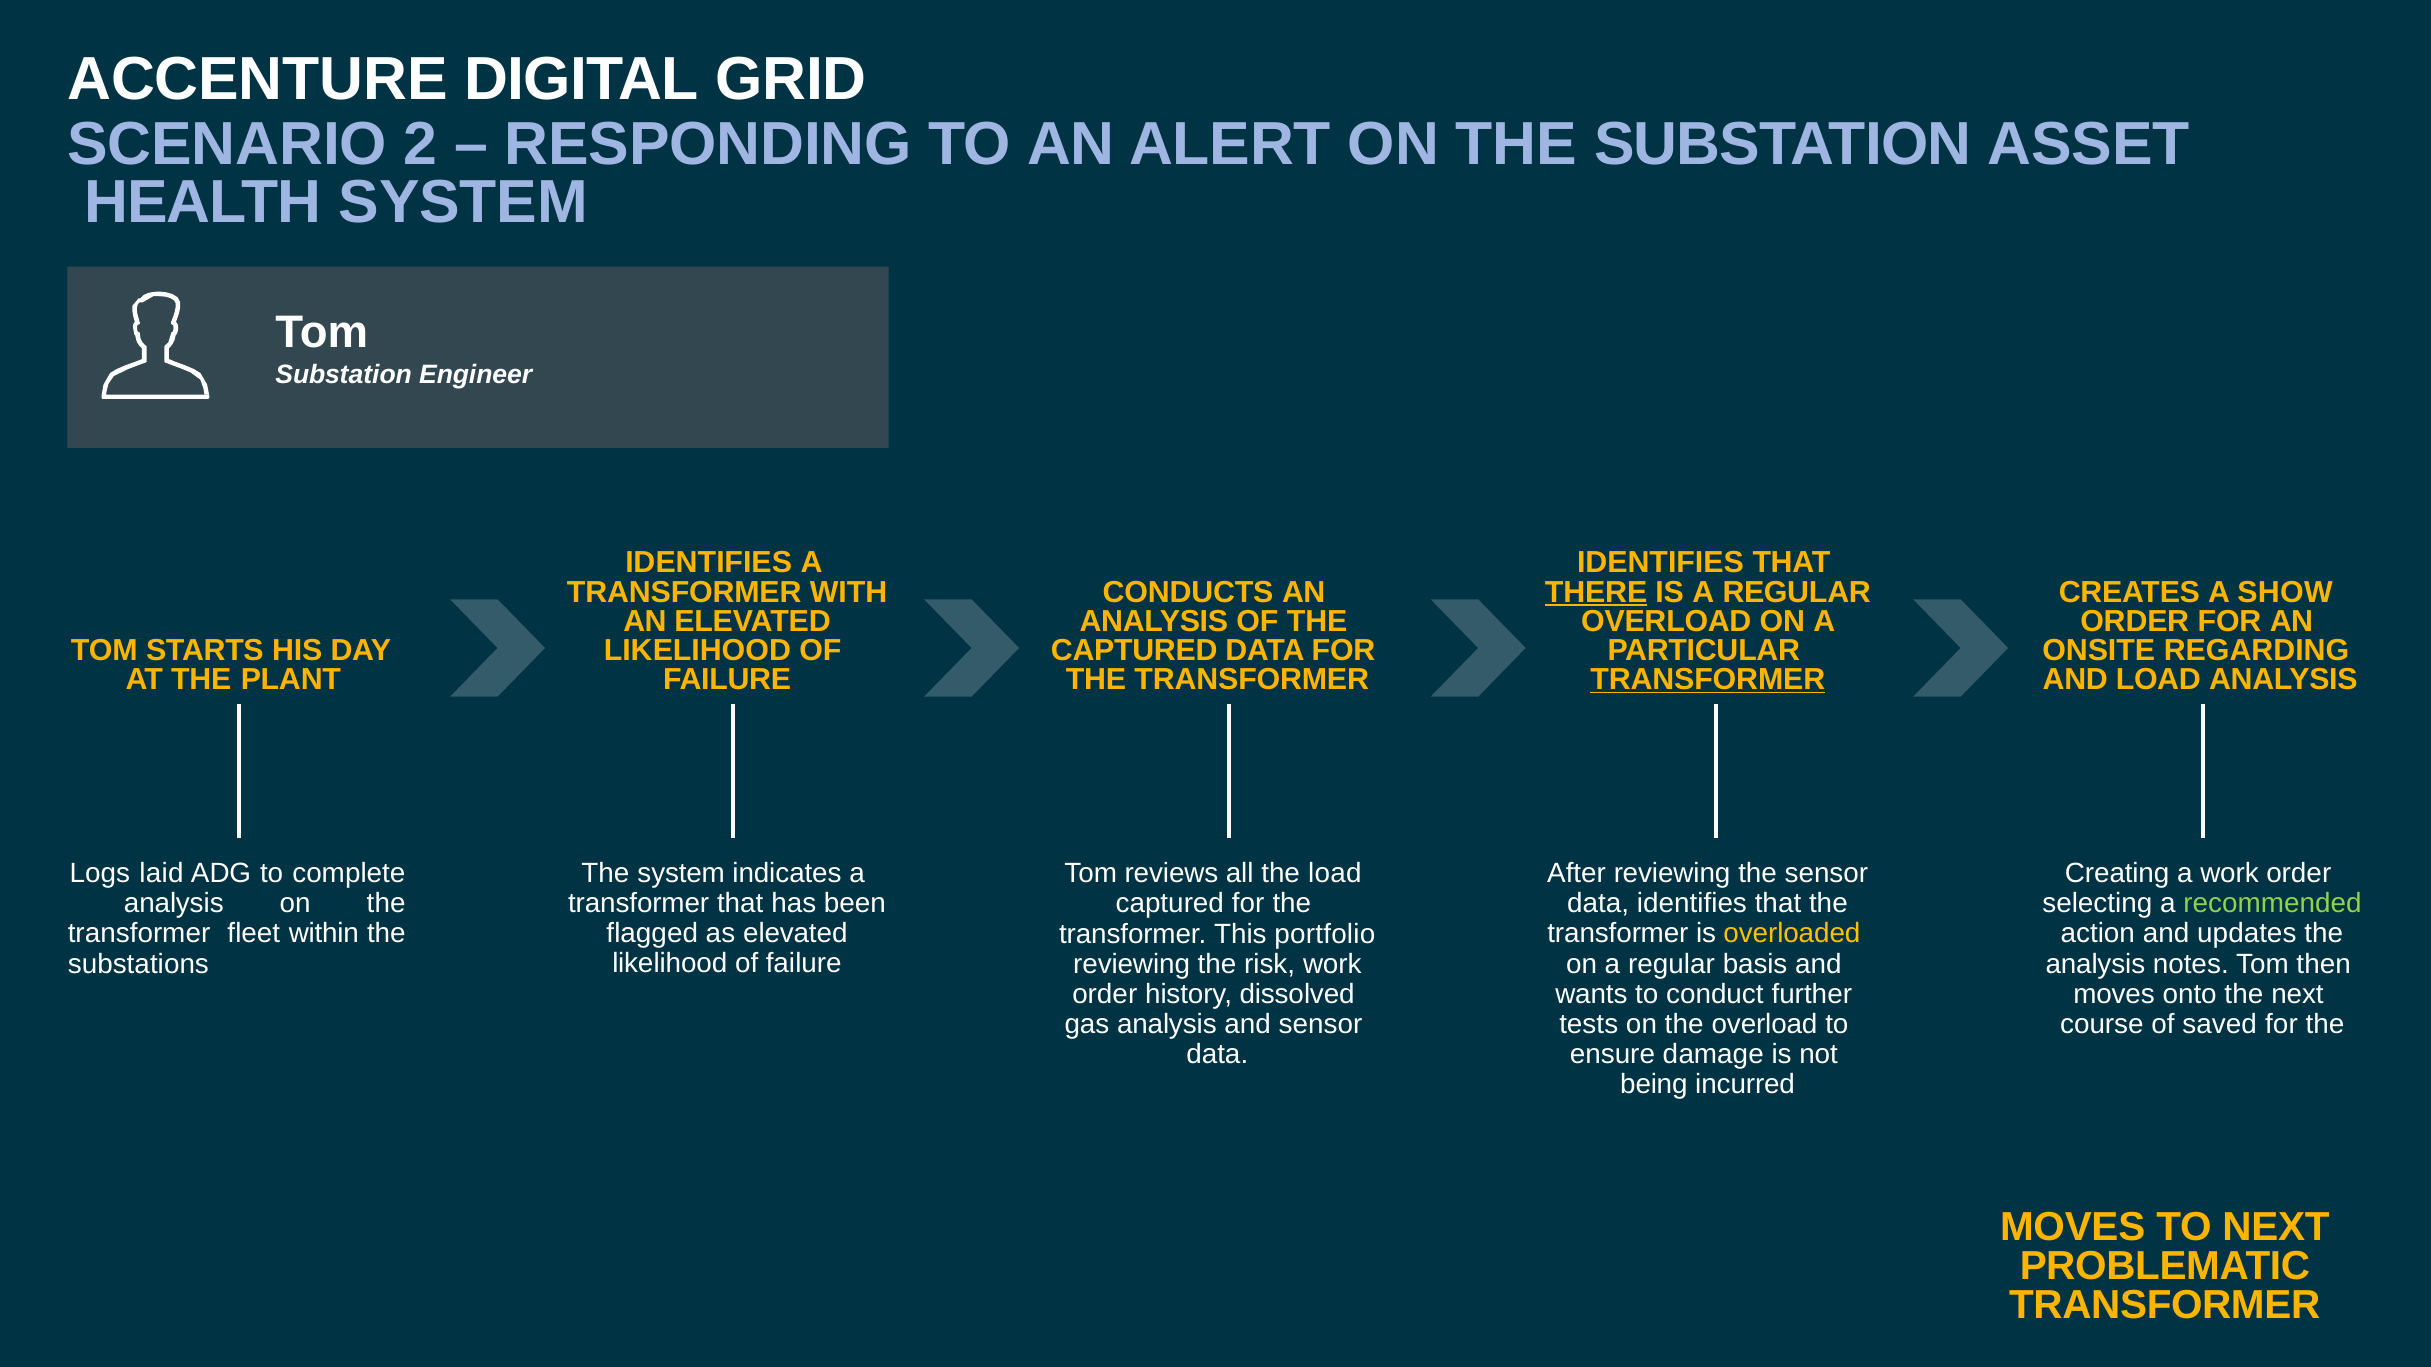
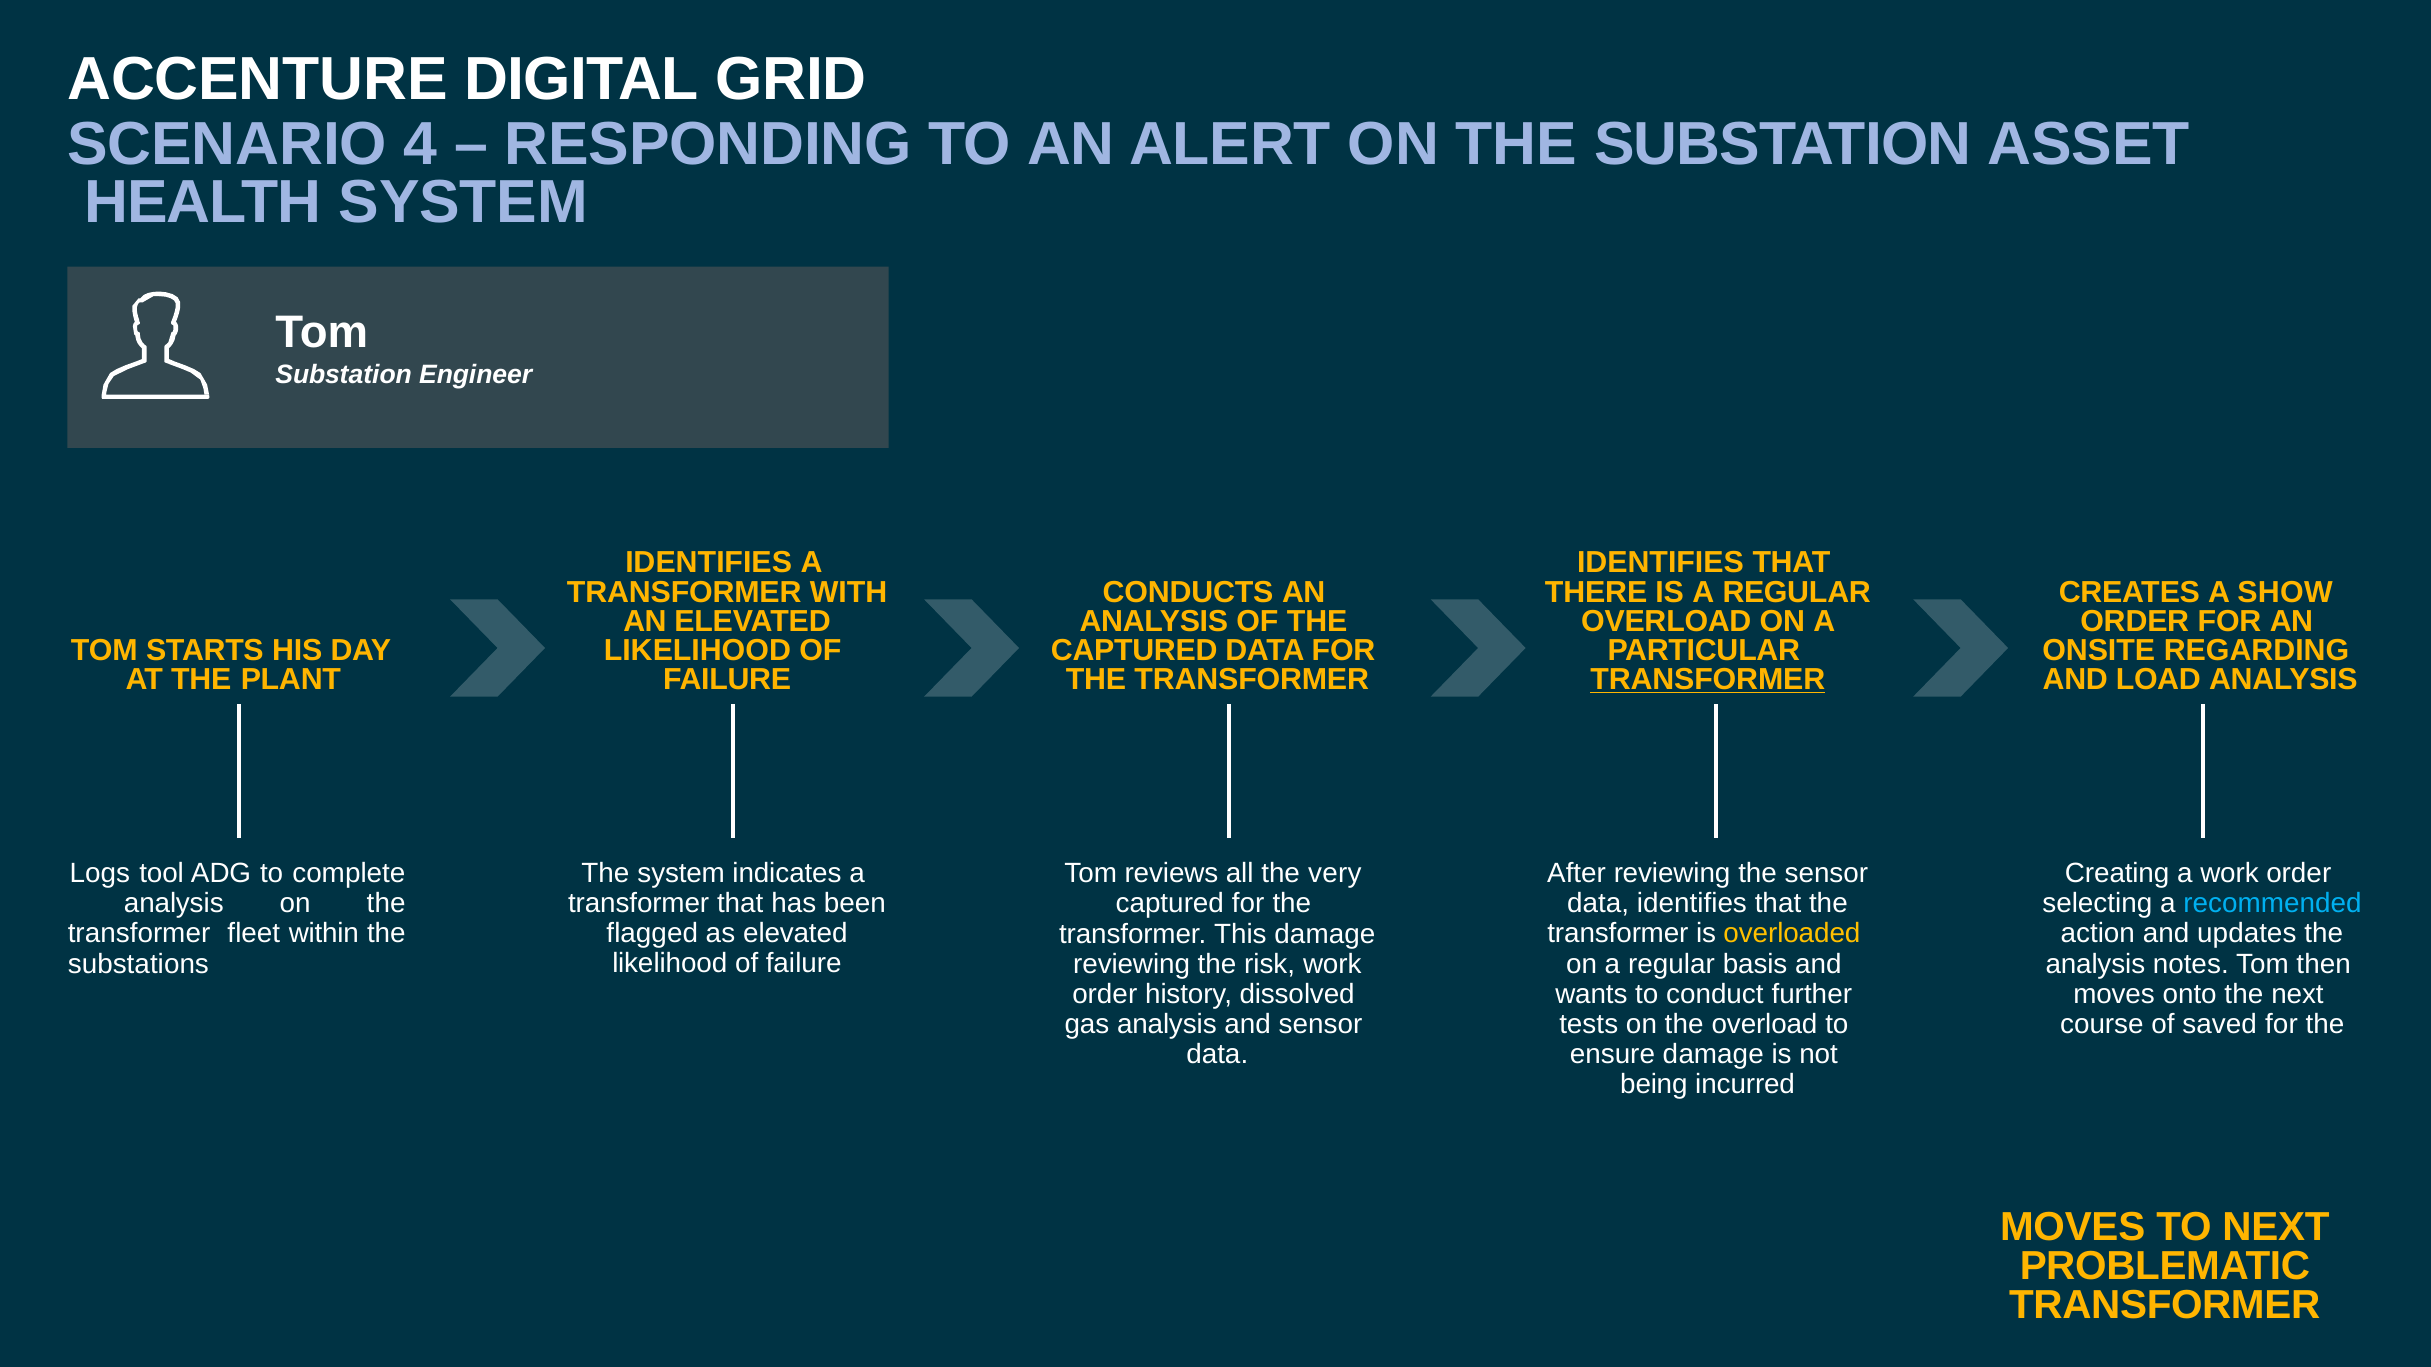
2: 2 -> 4 (421, 144)
THERE underline: present -> none (1596, 592)
laid: laid -> tool (162, 874)
the load: load -> very (1335, 874)
recommended colour: light green -> light blue (2272, 904)
This portfolio: portfolio -> damage (1325, 934)
